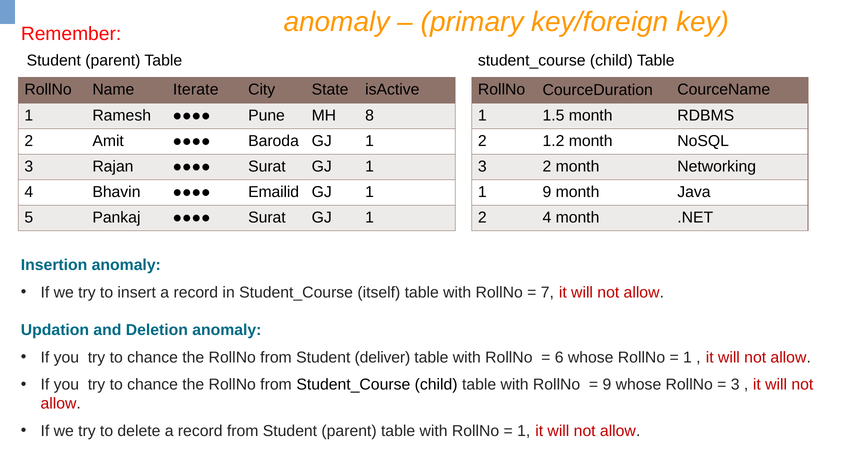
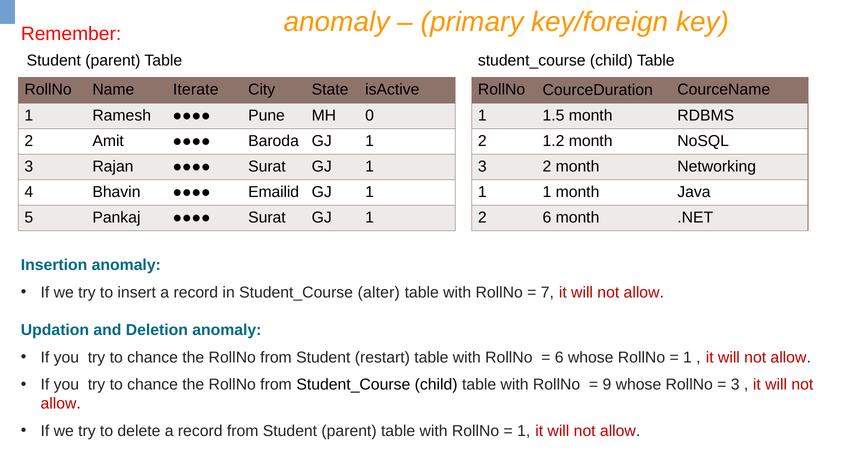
8: 8 -> 0 (370, 115)
1 9: 9 -> 1 (547, 192)
2 4: 4 -> 6 (547, 218)
itself: itself -> alter (379, 292)
deliver: deliver -> restart (382, 358)
